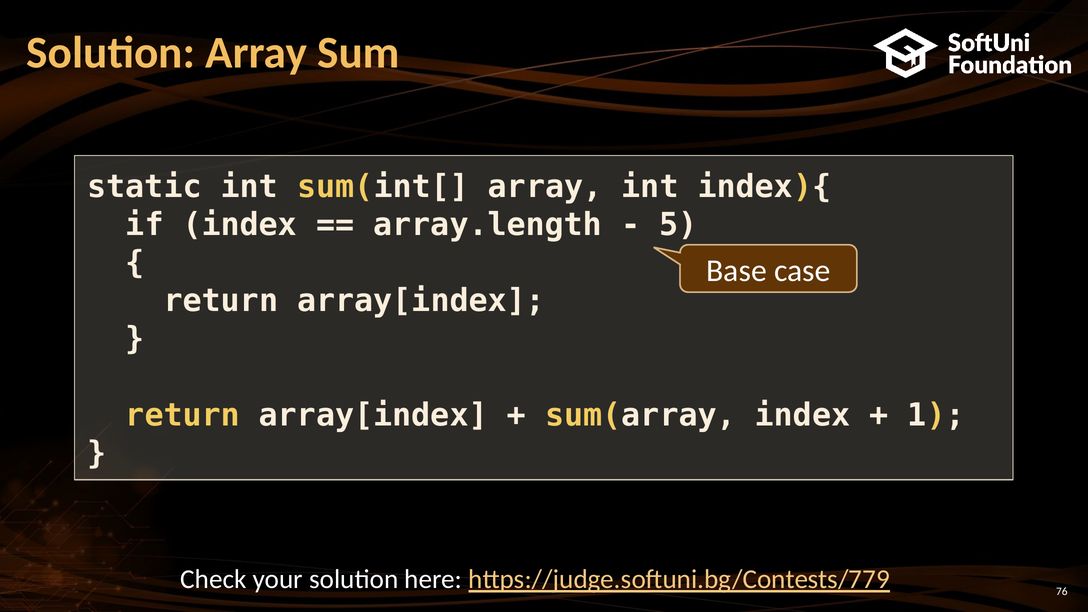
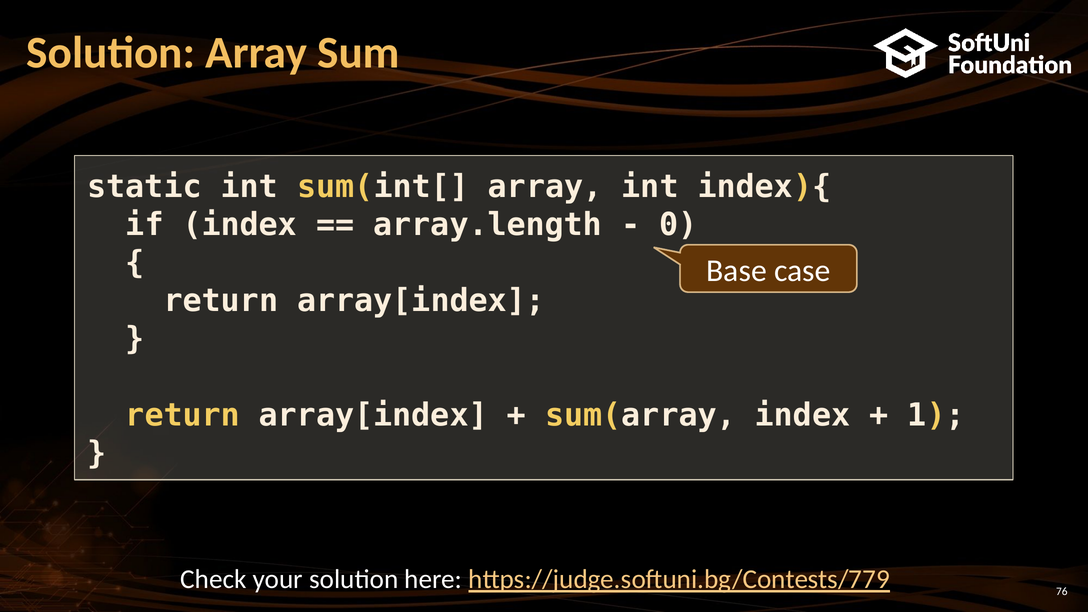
5: 5 -> 0 (678, 225)
